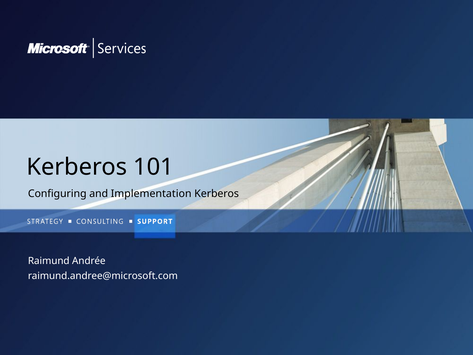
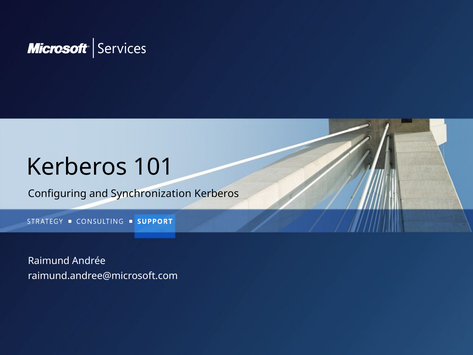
Implementation: Implementation -> Synchronization (151, 194)
